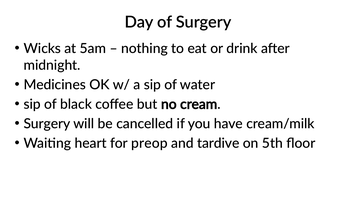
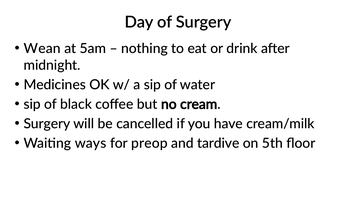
Wicks: Wicks -> Wean (42, 49)
heart: heart -> ways (91, 143)
